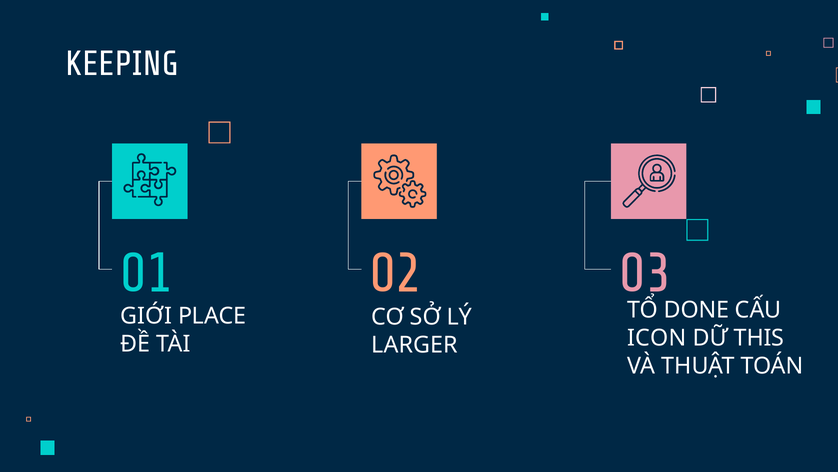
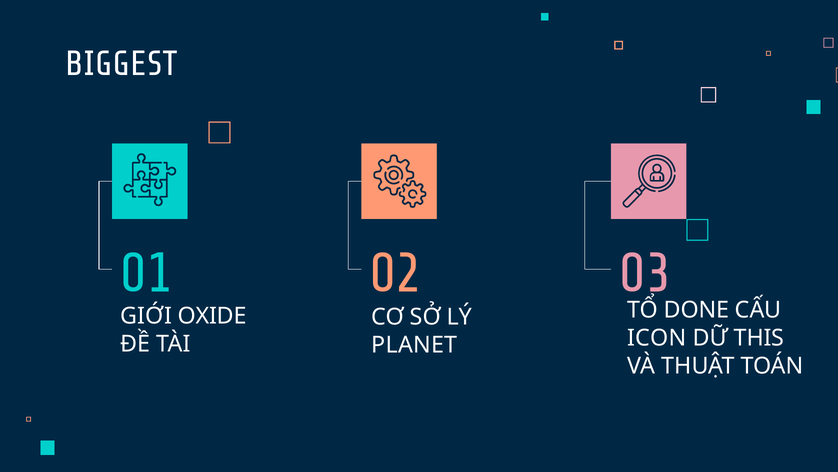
KEEPING: KEEPING -> BIGGEST (122, 64)
PLACE: PLACE -> OXIDE (212, 316)
LARGER: LARGER -> PLANET (414, 345)
